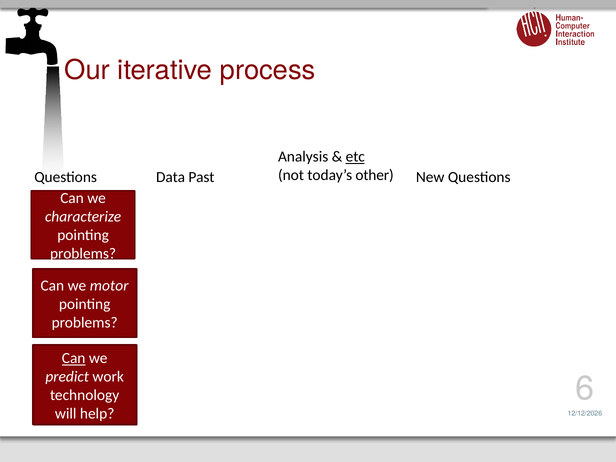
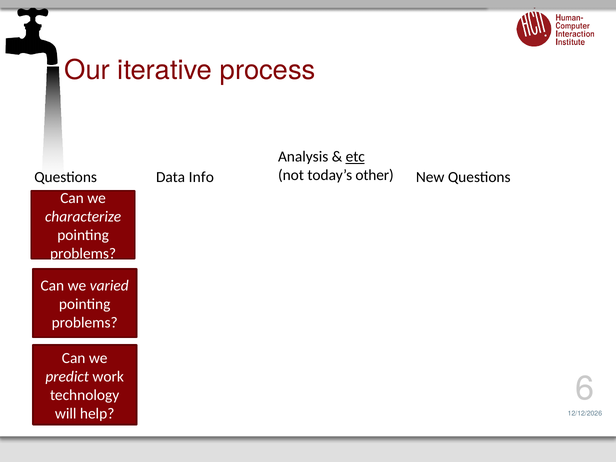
Past: Past -> Info (201, 177)
motor: motor -> varied (109, 286)
Can underline: present -> none (74, 358)
